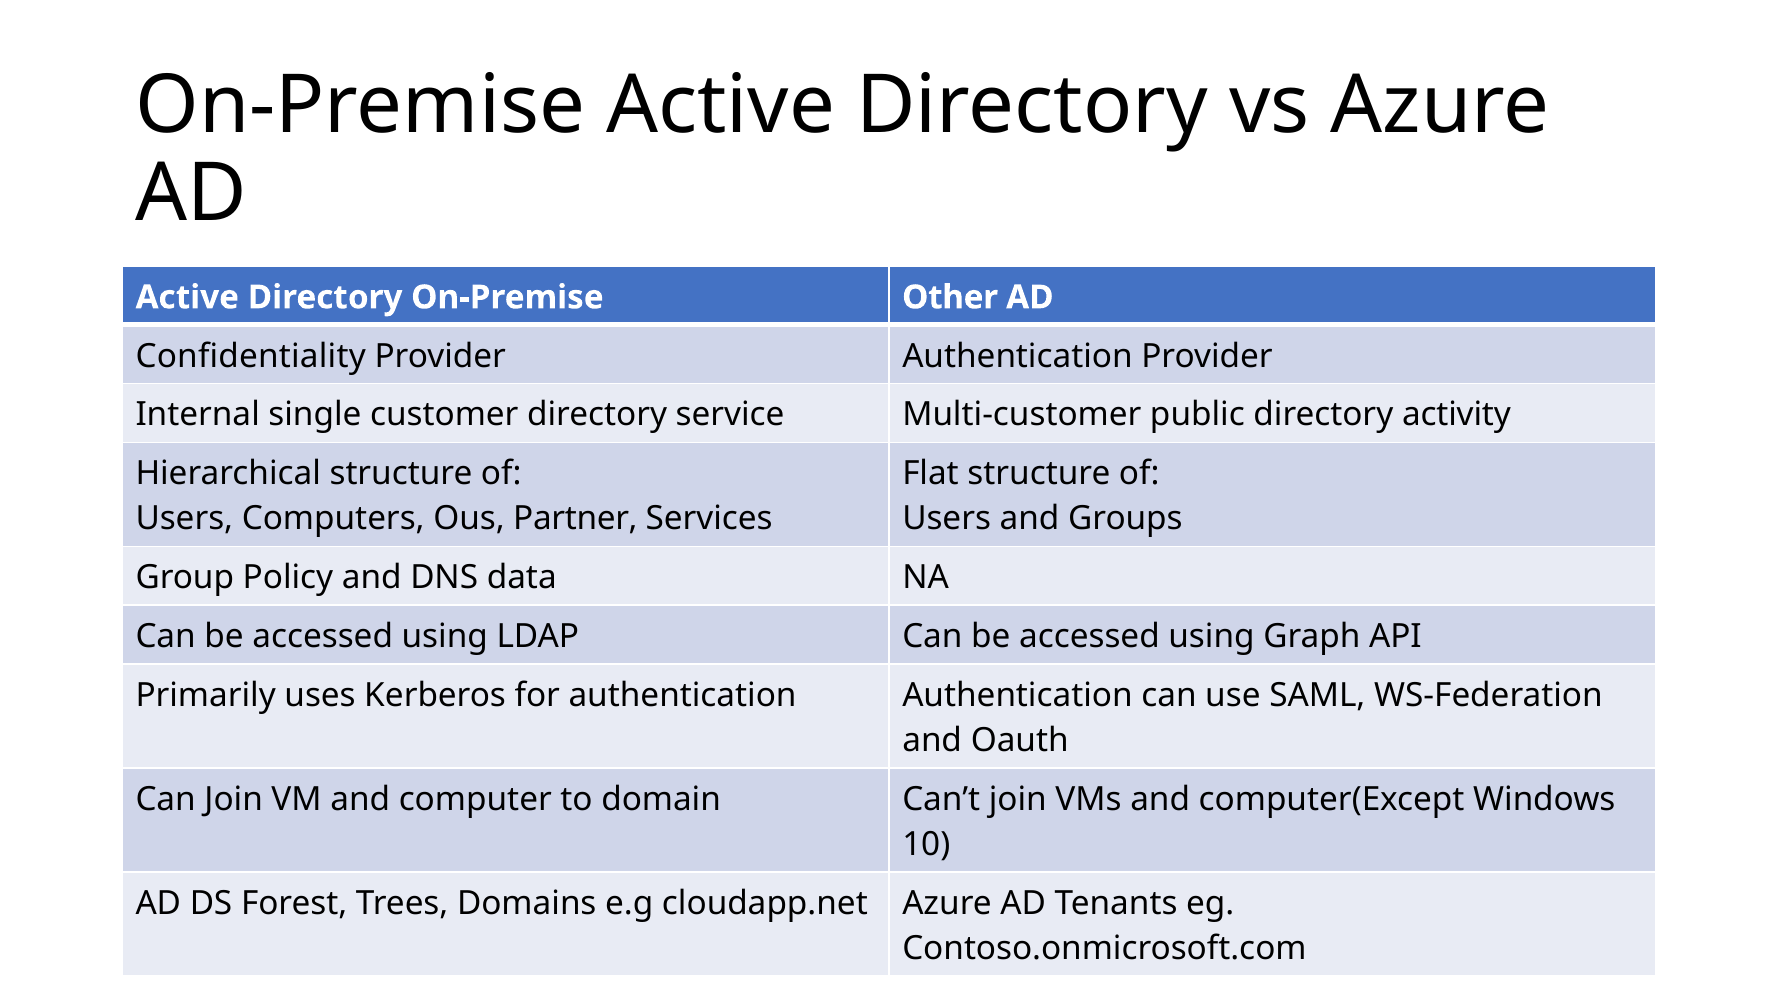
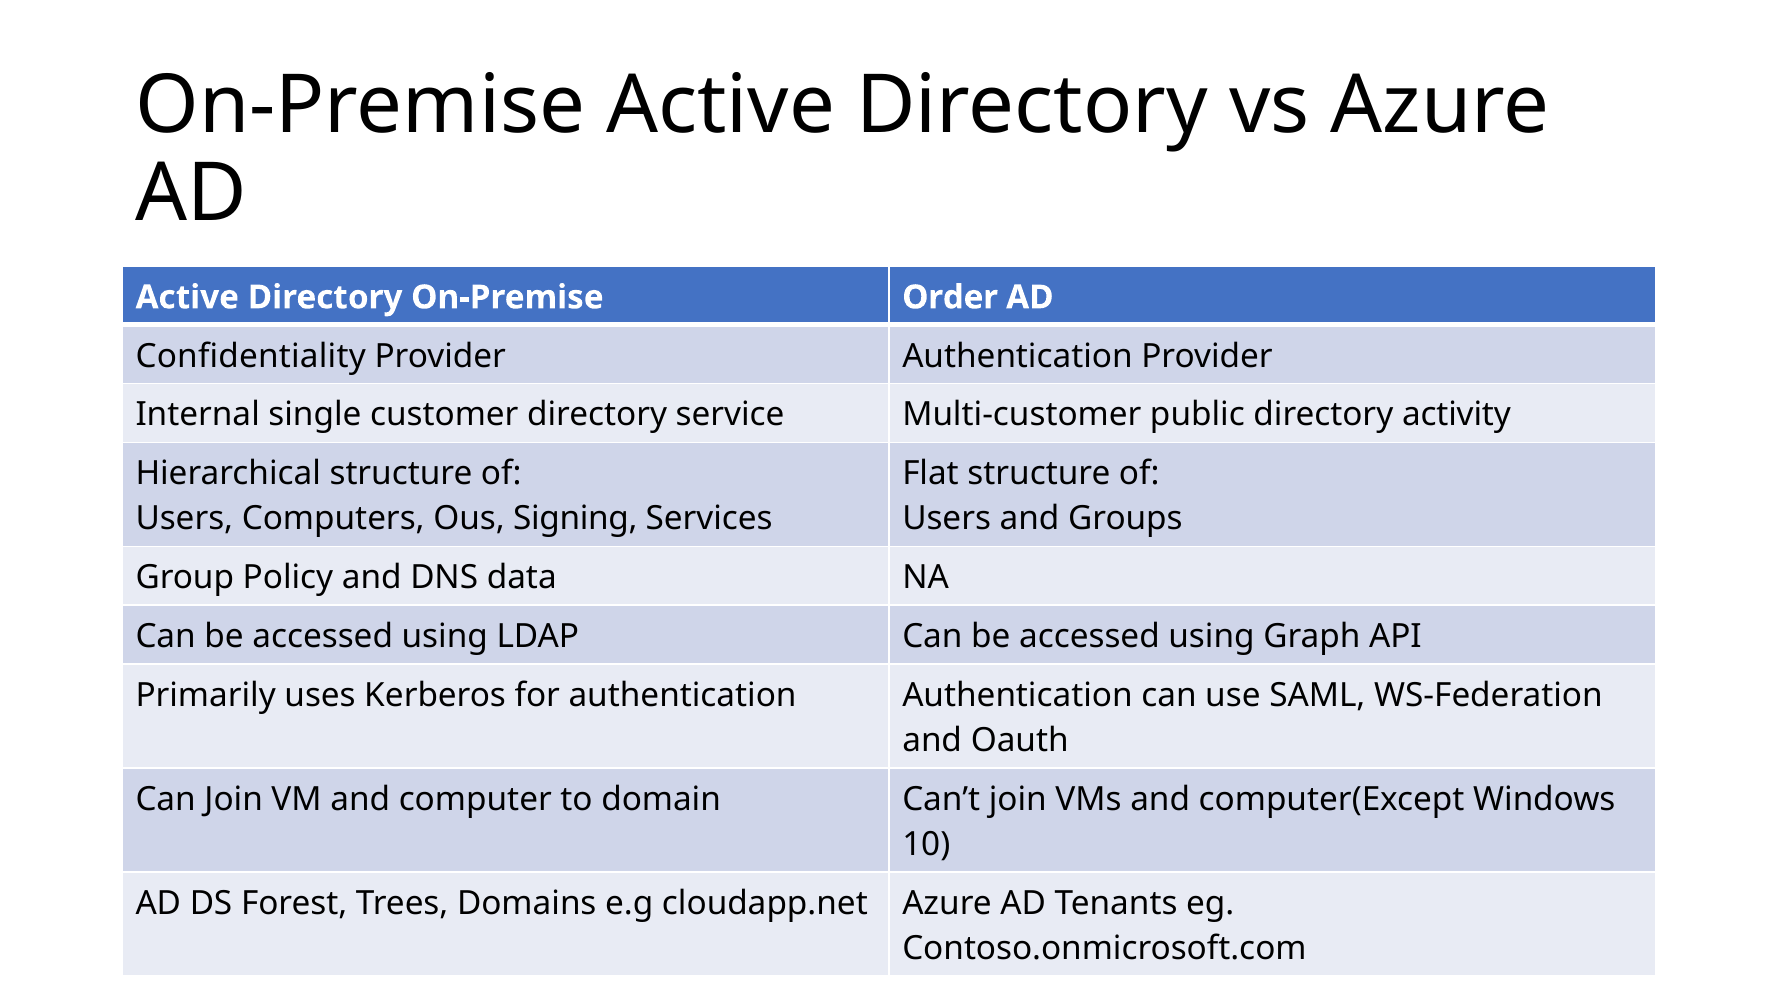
Other: Other -> Order (950, 297)
Partner: Partner -> Signing (575, 519)
